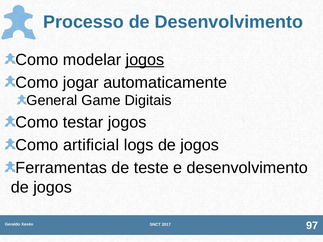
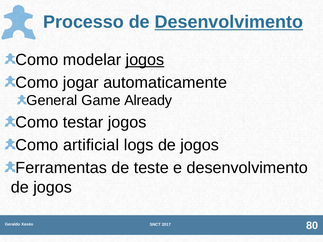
Desenvolvimento underline: none -> present (229, 22)
Digitais: Digitais -> Already (148, 100)
97: 97 -> 80 (312, 226)
